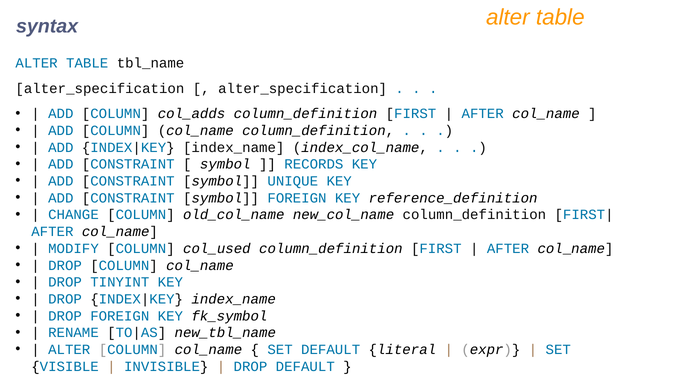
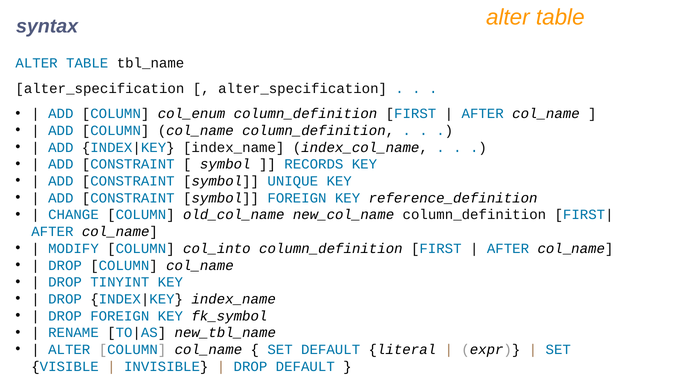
col_adds: col_adds -> col_enum (192, 114)
col_used: col_used -> col_into (217, 249)
